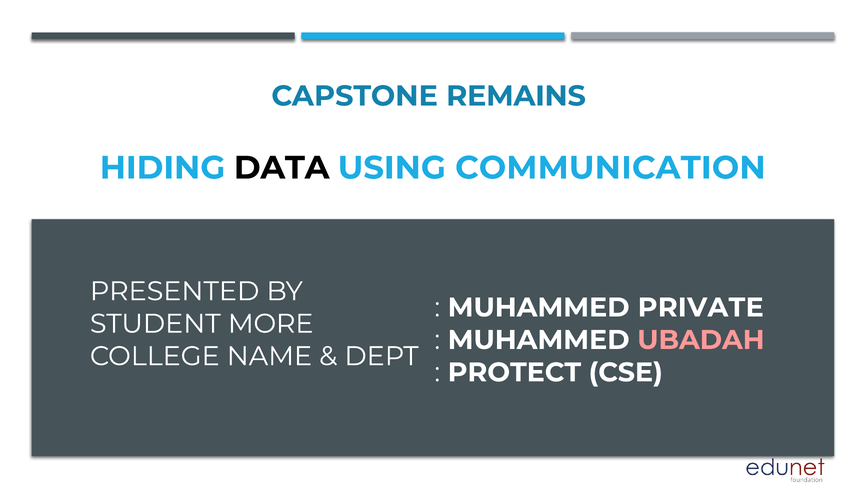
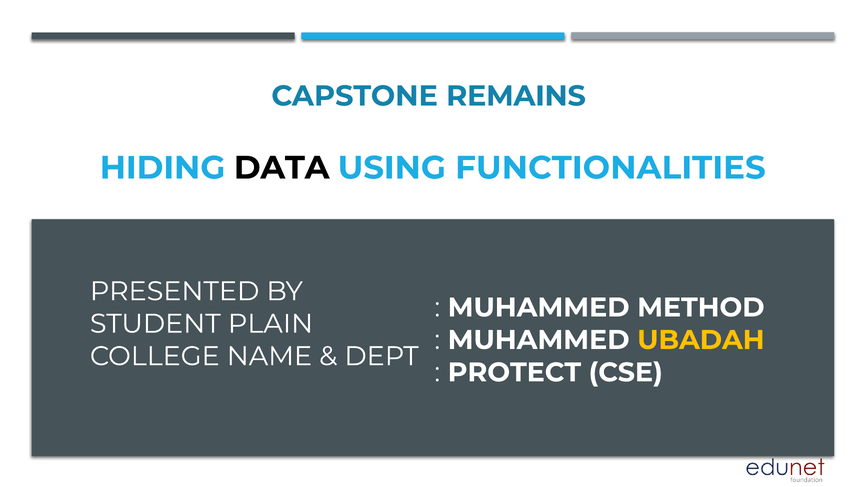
COMMUNICATION: COMMUNICATION -> FUNCTIONALITIES (610, 168)
PRIVATE: PRIVATE -> METHOD (701, 308)
MORE: MORE -> PLAIN (270, 324)
UBADAH colour: pink -> yellow (701, 340)
